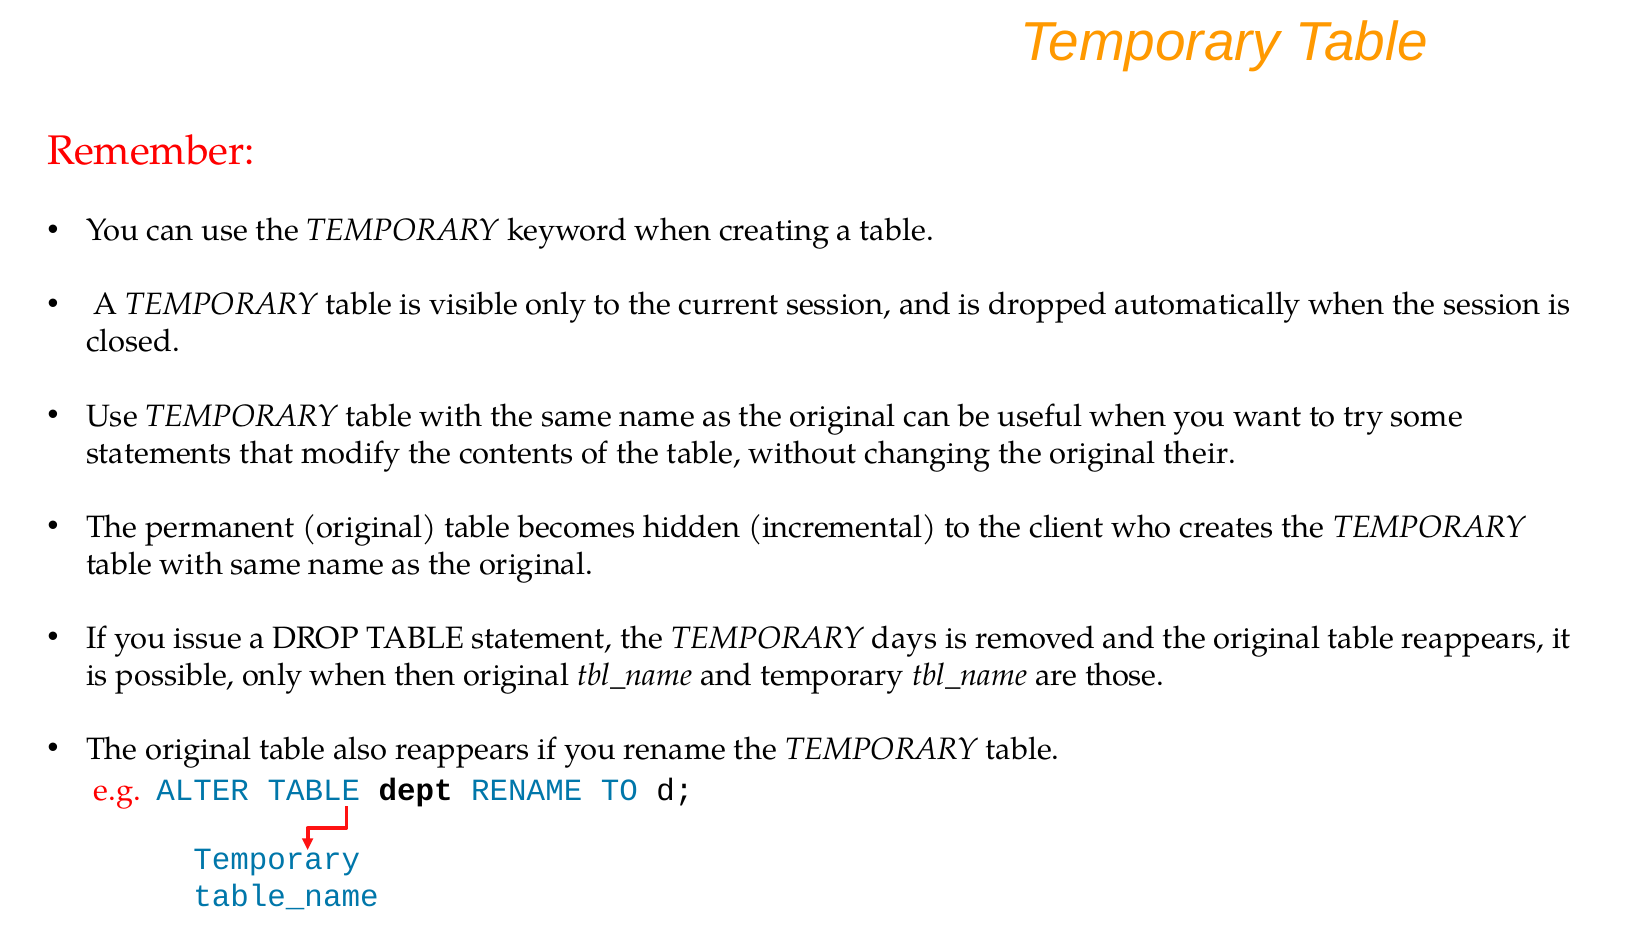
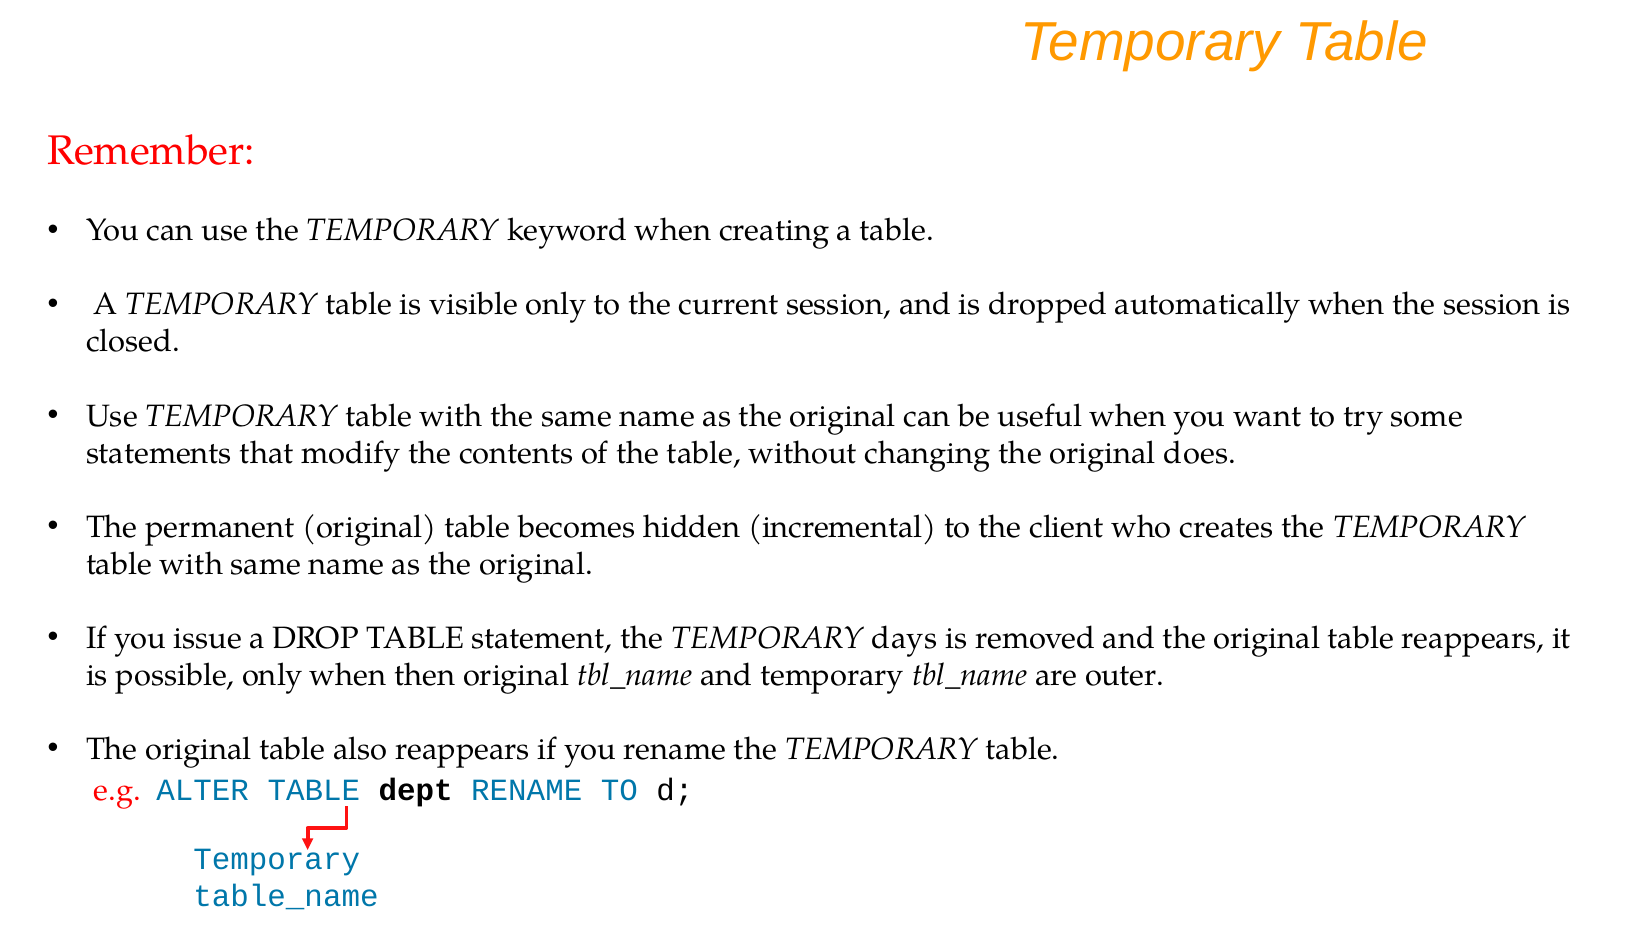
their: their -> does (1200, 453)
those: those -> outer (1124, 675)
